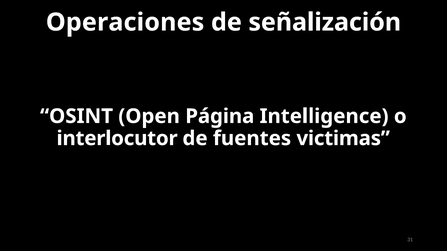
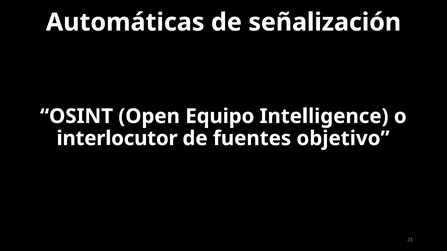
Operaciones: Operaciones -> Automáticas (125, 22)
Página: Página -> Equipo (220, 116)
victimas: victimas -> objetivo (343, 139)
